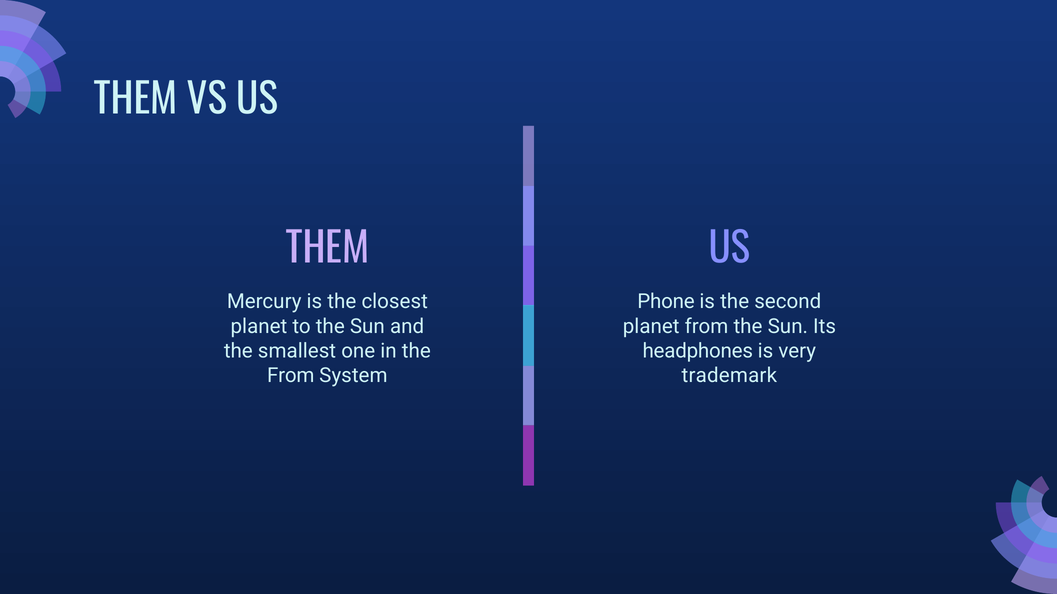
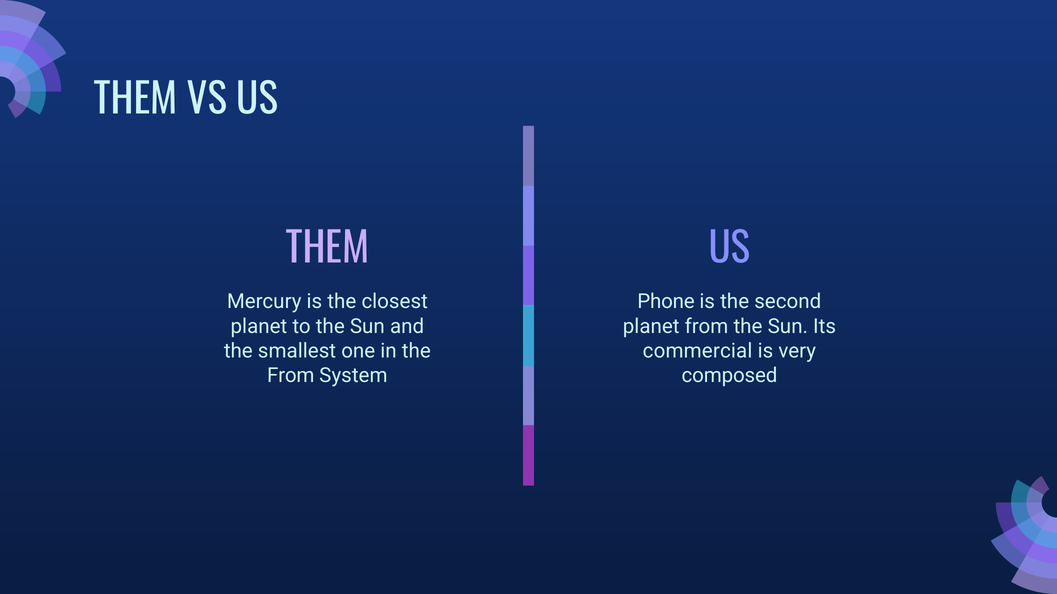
headphones: headphones -> commercial (698, 351)
trademark: trademark -> composed (729, 376)
